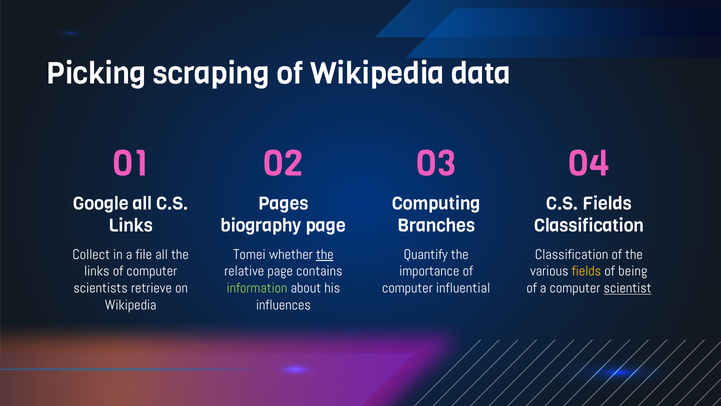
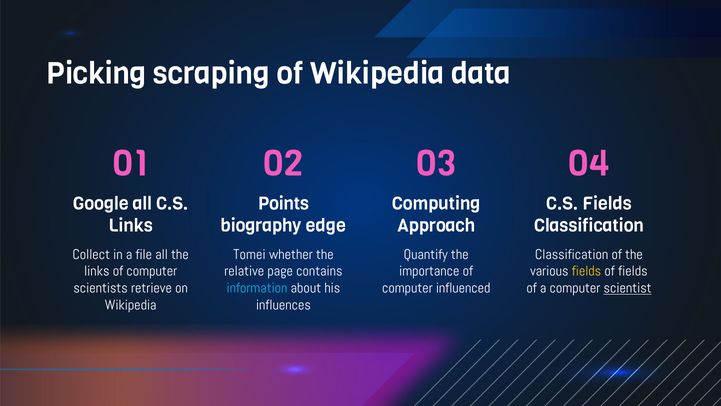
Pages: Pages -> Points (284, 204)
biography page: page -> edge (326, 225)
Branches: Branches -> Approach (436, 225)
the underline: present -> none (325, 254)
of being: being -> fields (633, 271)
information colour: light green -> light blue (257, 288)
influential: influential -> influenced (463, 288)
